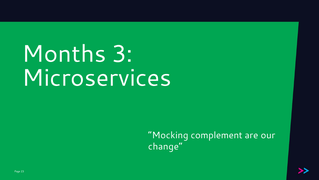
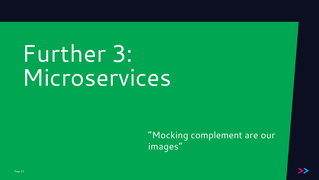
Months: Months -> Further (64, 54)
change: change -> images (165, 146)
